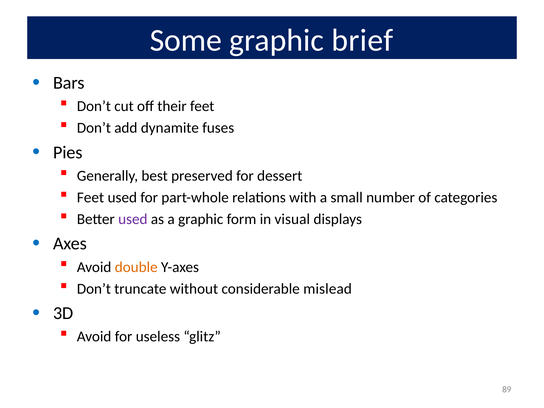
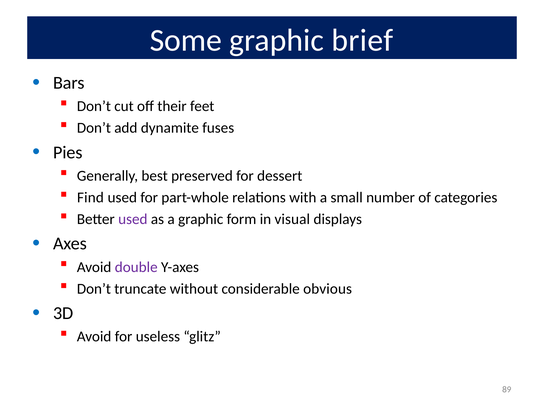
Feet: Feet -> Find (90, 198)
double colour: orange -> purple (136, 267)
mislead: mislead -> obvious (328, 289)
